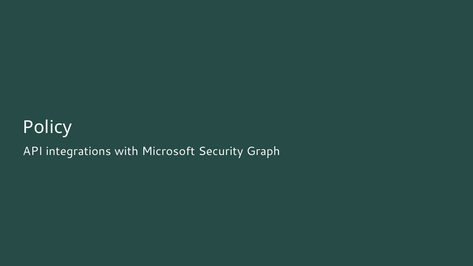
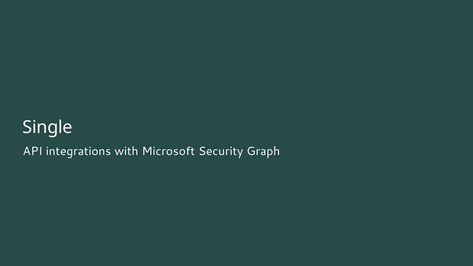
Policy: Policy -> Single (48, 127)
